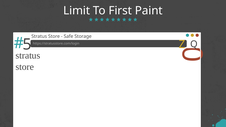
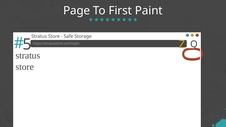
Limit: Limit -> Page (77, 11)
